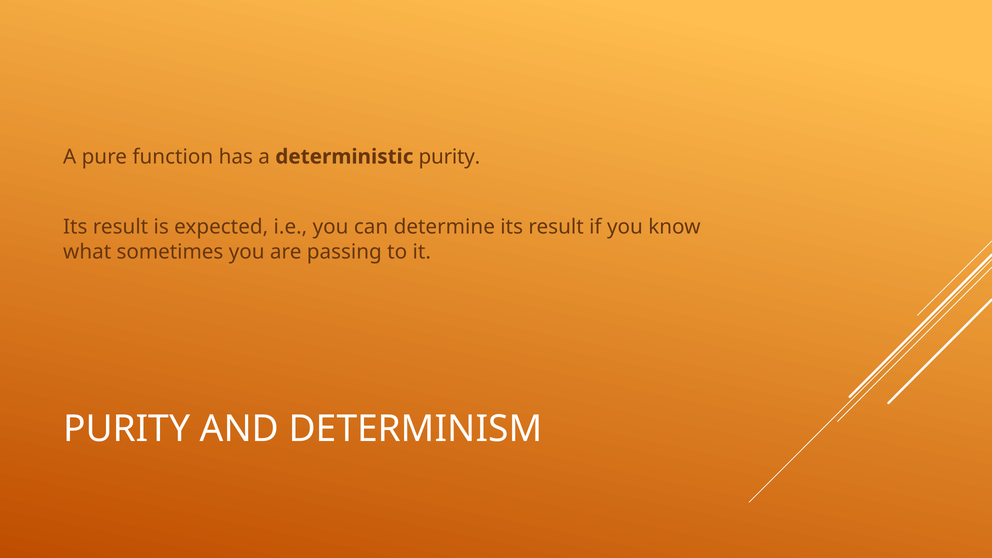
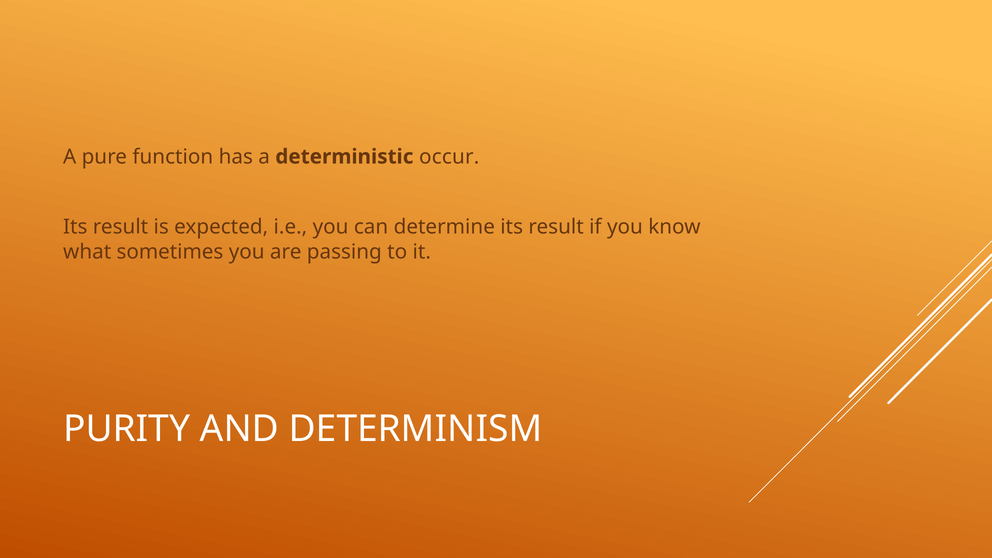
deterministic purity: purity -> occur (449, 157)
